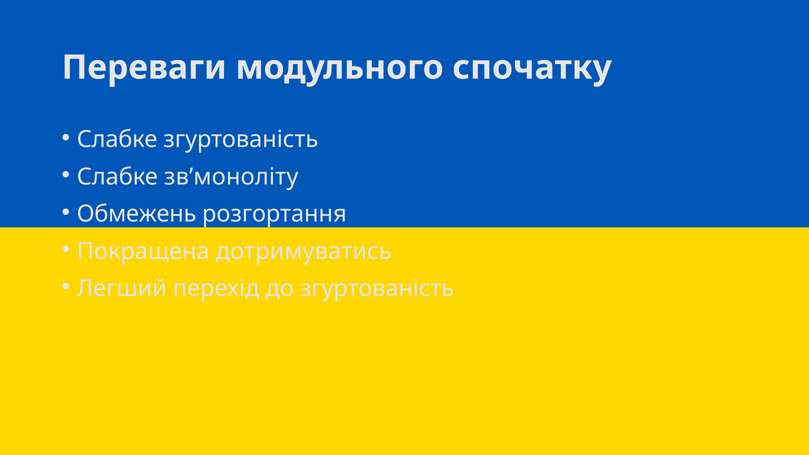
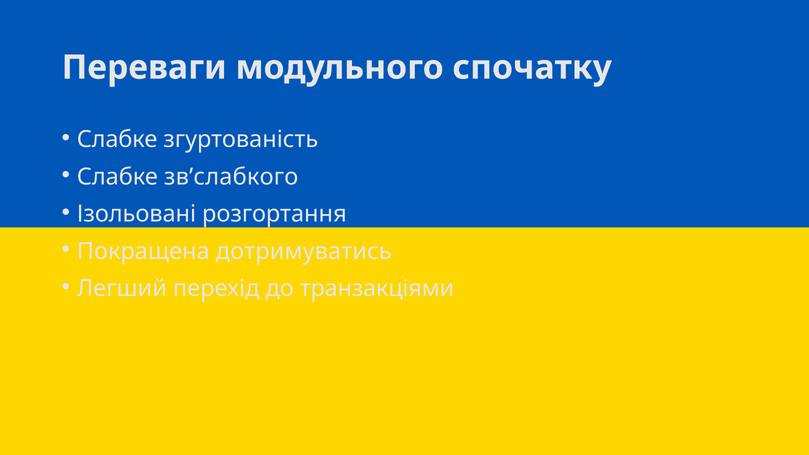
зв’моноліту: зв’моноліту -> зв’слабкого (231, 177)
Обмежень: Обмежень -> Ізольовані (136, 214)
до згуртованість: згуртованість -> транзакціями (377, 289)
